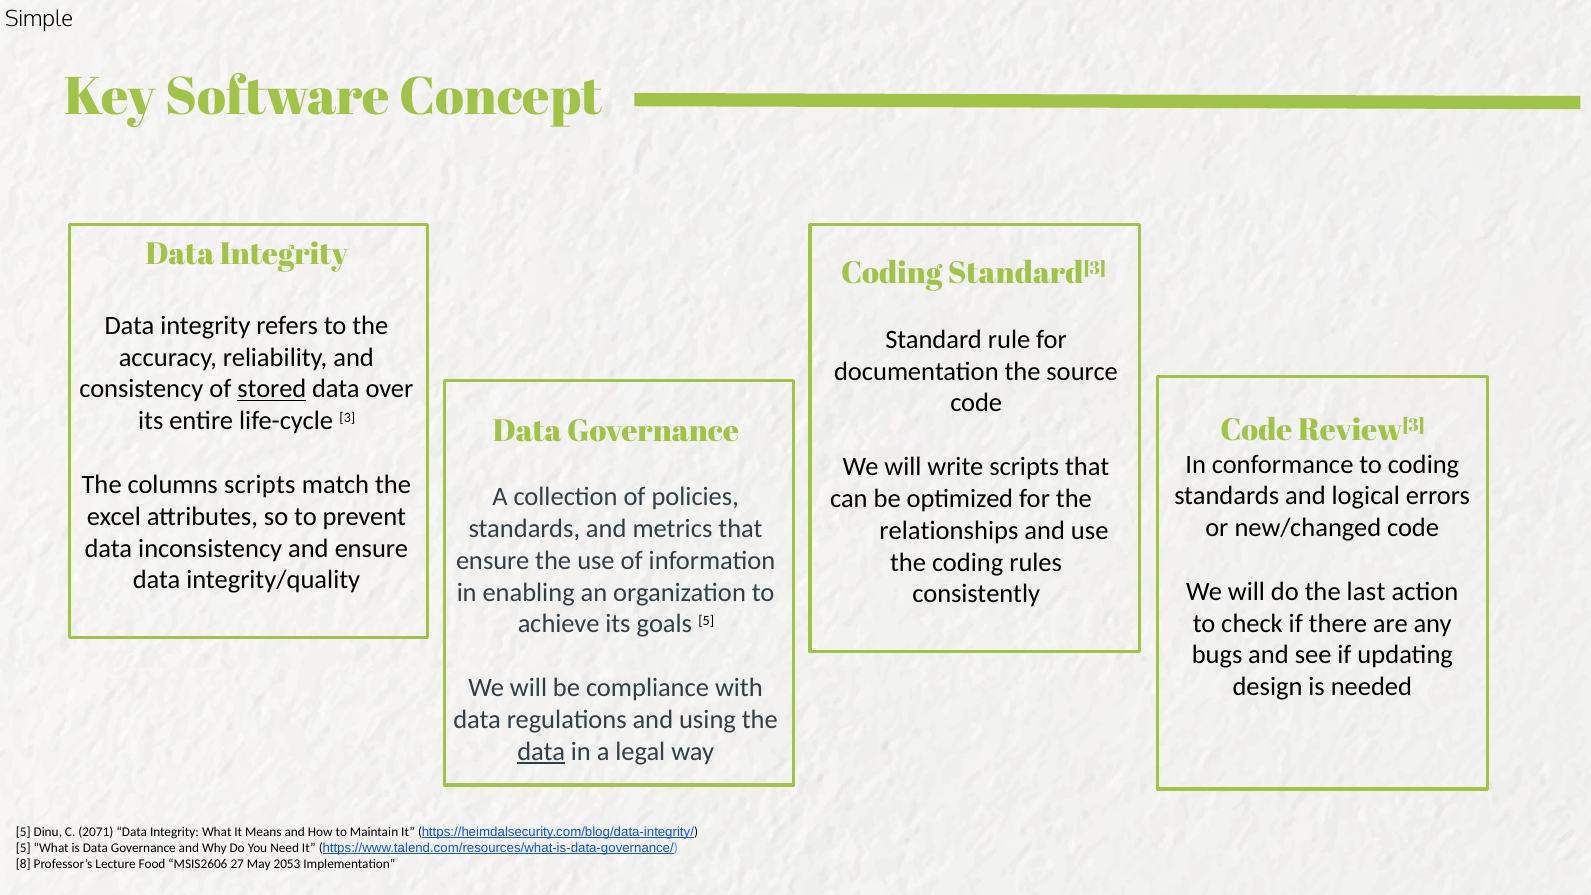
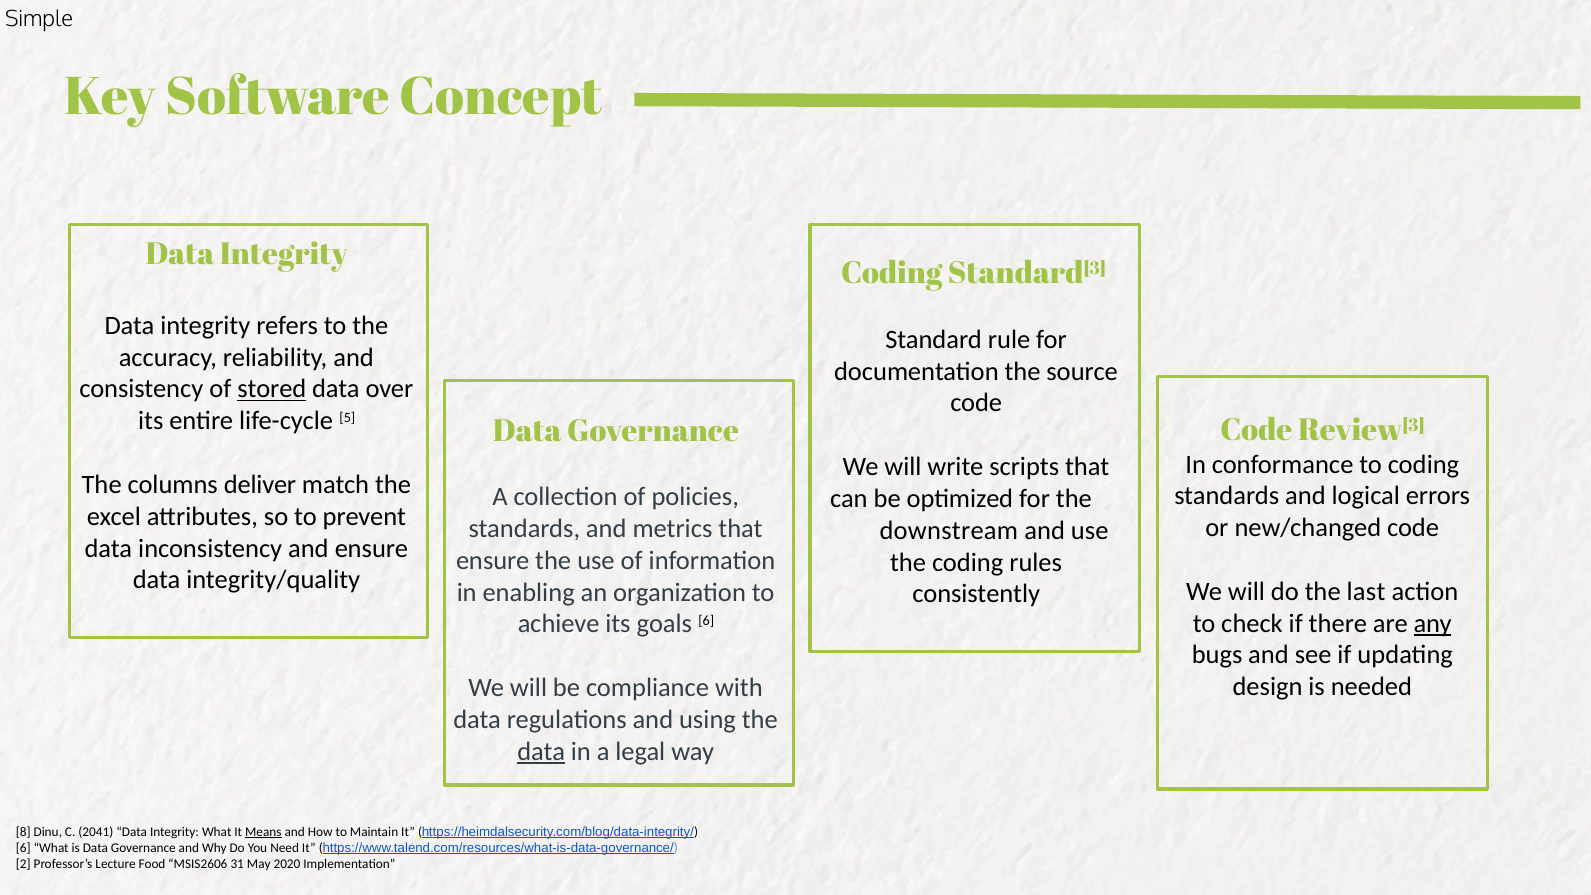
3: 3 -> 5 (347, 418)
columns scripts: scripts -> deliver (260, 485)
relationships: relationships -> downstream (949, 530)
any underline: none -> present (1433, 623)
goals 5: 5 -> 6 (706, 621)
5: 5 -> 8 (23, 832)
2071: 2071 -> 2041 (96, 832)
Means underline: none -> present (263, 832)
5: 5 -> 6 (23, 848)
8: 8 -> 2 (23, 864)
27: 27 -> 31 (237, 864)
2053: 2053 -> 2020 (287, 864)
